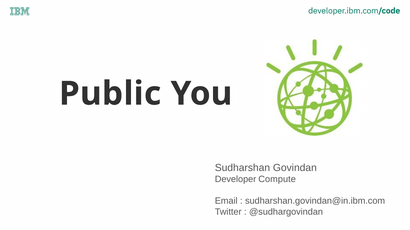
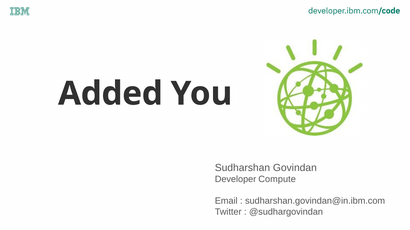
Public: Public -> Added (110, 94)
